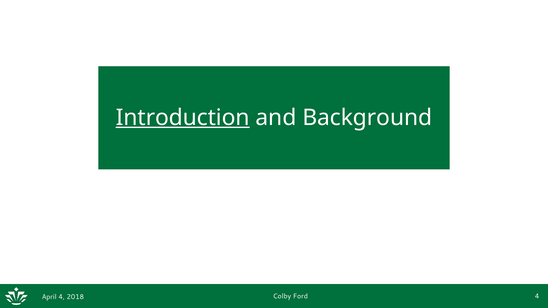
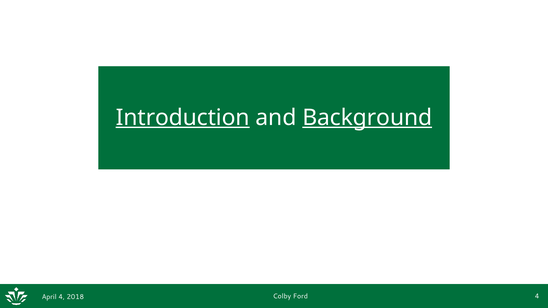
Background underline: none -> present (367, 118)
